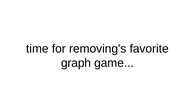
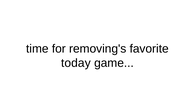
graph: graph -> today (76, 63)
